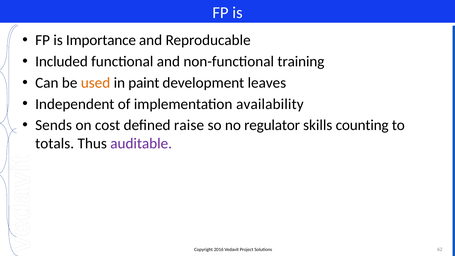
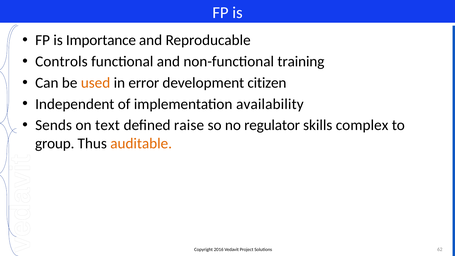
Included: Included -> Controls (61, 62)
paint: paint -> error (144, 83)
leaves: leaves -> citizen (267, 83)
cost: cost -> text (107, 125)
counting: counting -> complex (362, 125)
totals: totals -> group (55, 143)
auditable colour: purple -> orange (141, 143)
